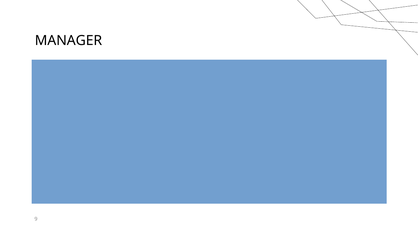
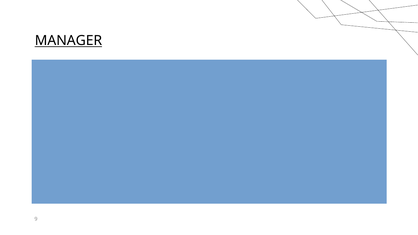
MANAGER underline: none -> present (68, 41)
